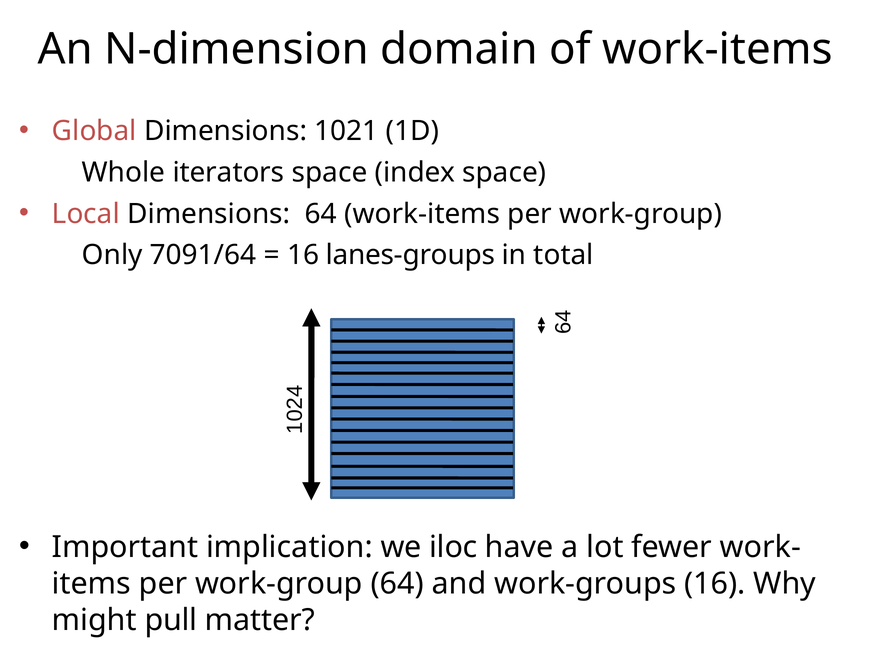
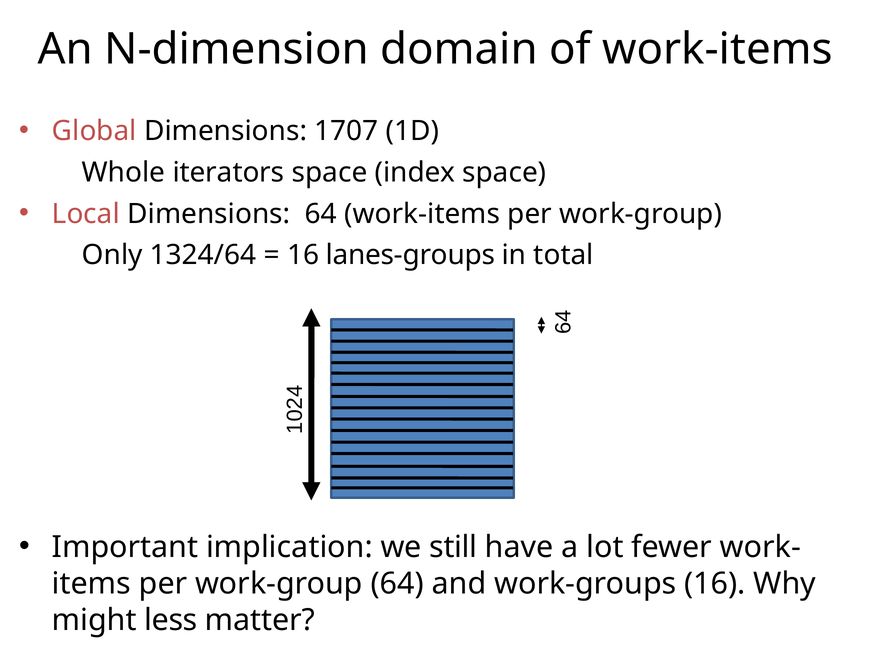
1021: 1021 -> 1707 (346, 131)
7091/64: 7091/64 -> 1324/64 (203, 255)
iloc: iloc -> still (453, 548)
pull: pull -> less (171, 621)
